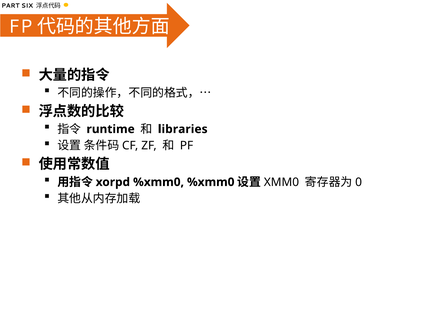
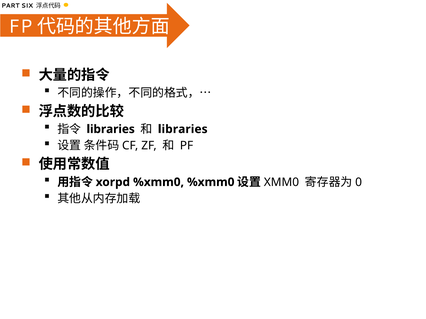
runtime: runtime -> libraries (111, 129)
